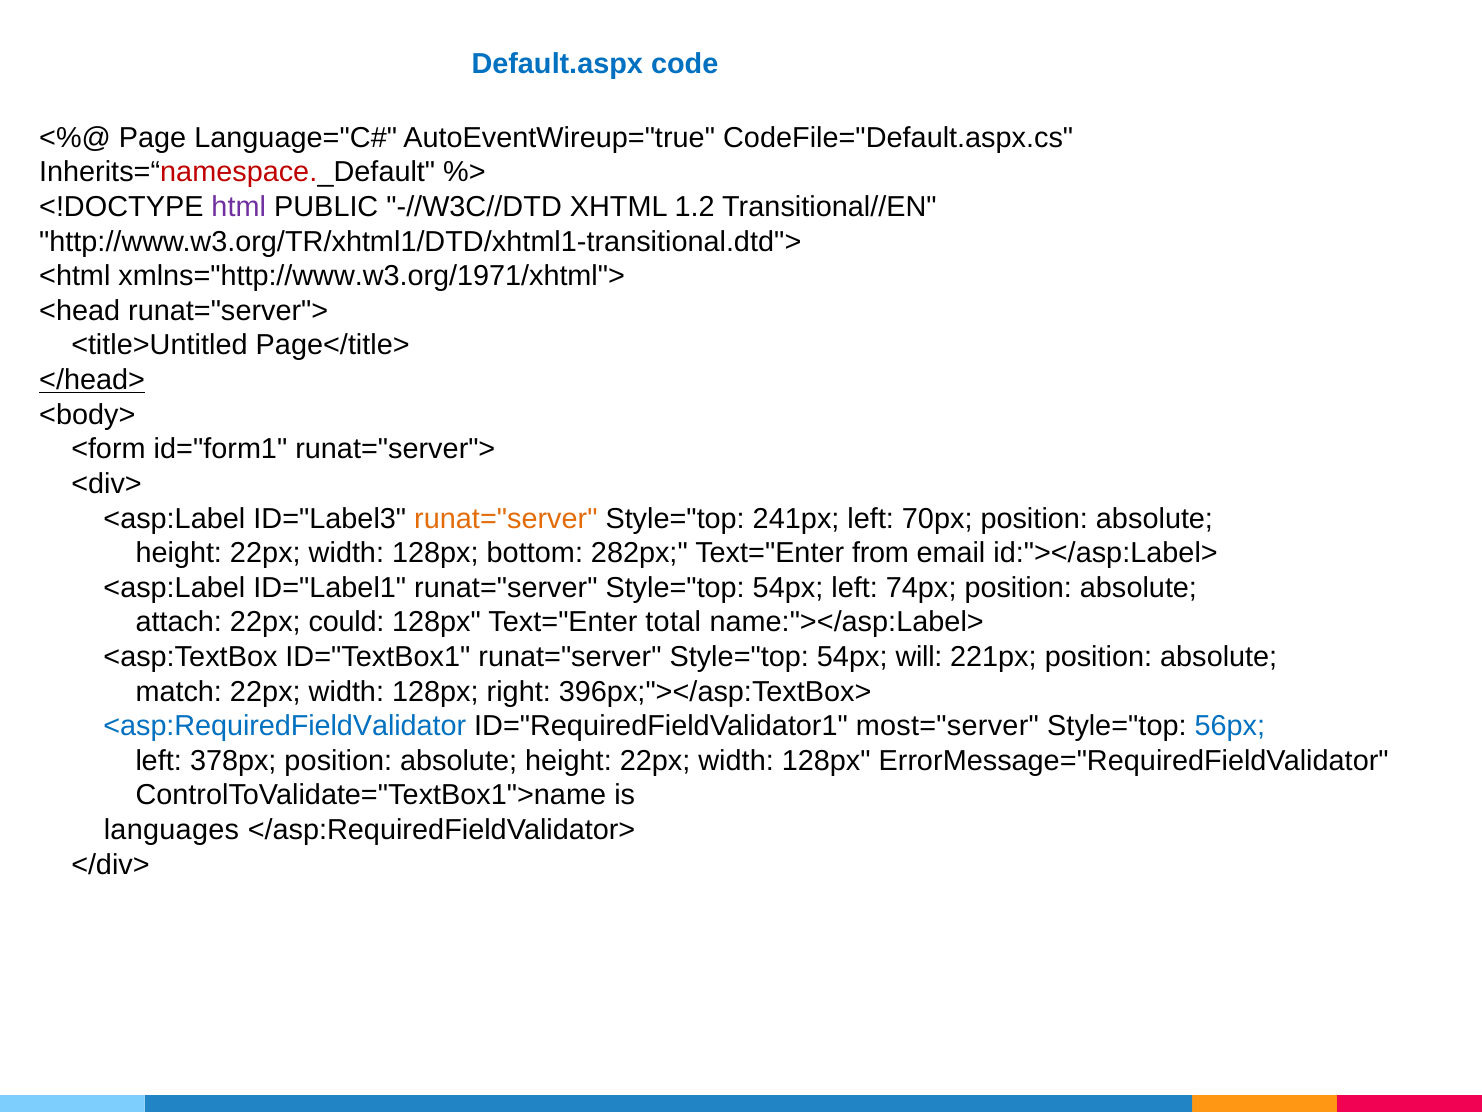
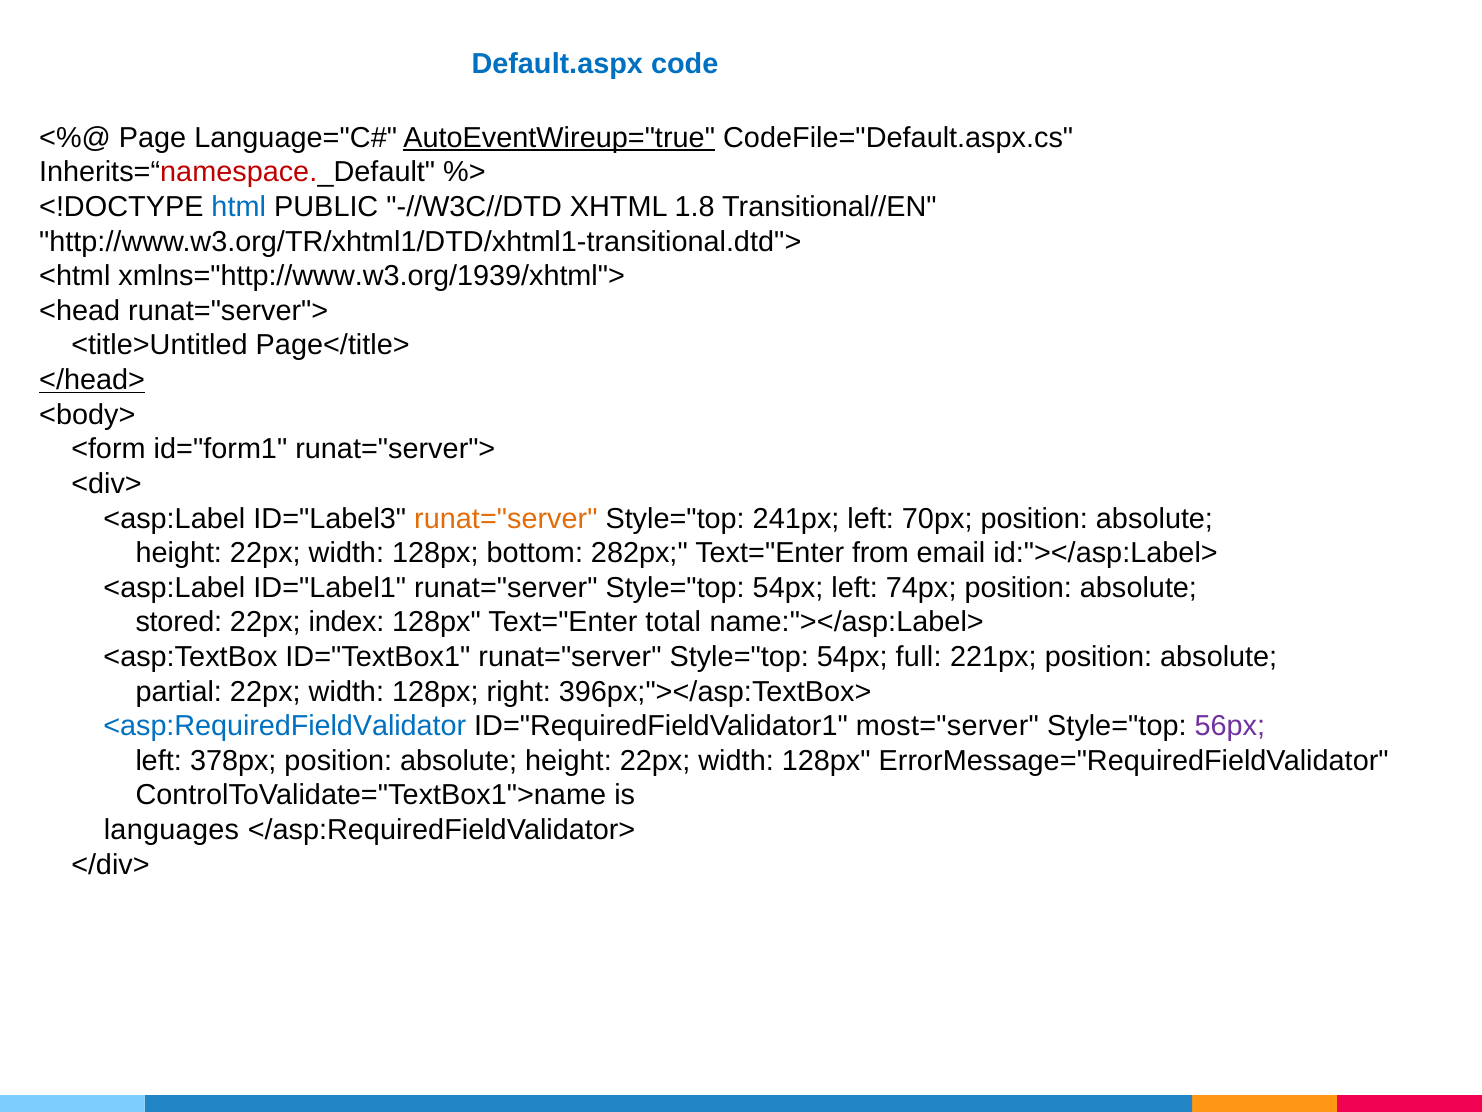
AutoEventWireup="true underline: none -> present (559, 138)
html colour: purple -> blue (239, 207)
1.2: 1.2 -> 1.8 (695, 207)
xmlns="http://www.w3.org/1971/xhtml">: xmlns="http://www.w3.org/1971/xhtml"> -> xmlns="http://www.w3.org/1939/xhtml"> (372, 276)
attach: attach -> stored (179, 622)
could: could -> index (346, 622)
will: will -> full (919, 657)
match: match -> partial (179, 691)
56px colour: blue -> purple (1230, 726)
